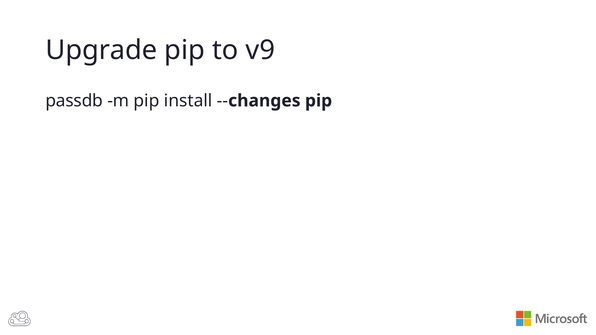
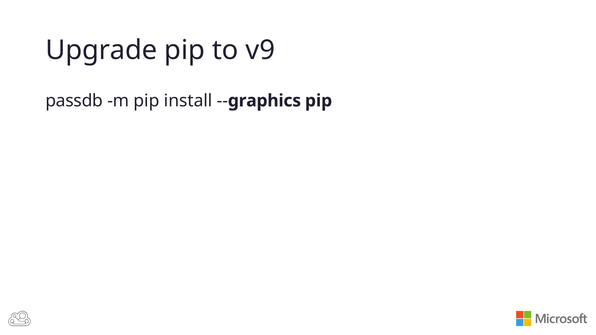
changes: changes -> graphics (264, 101)
